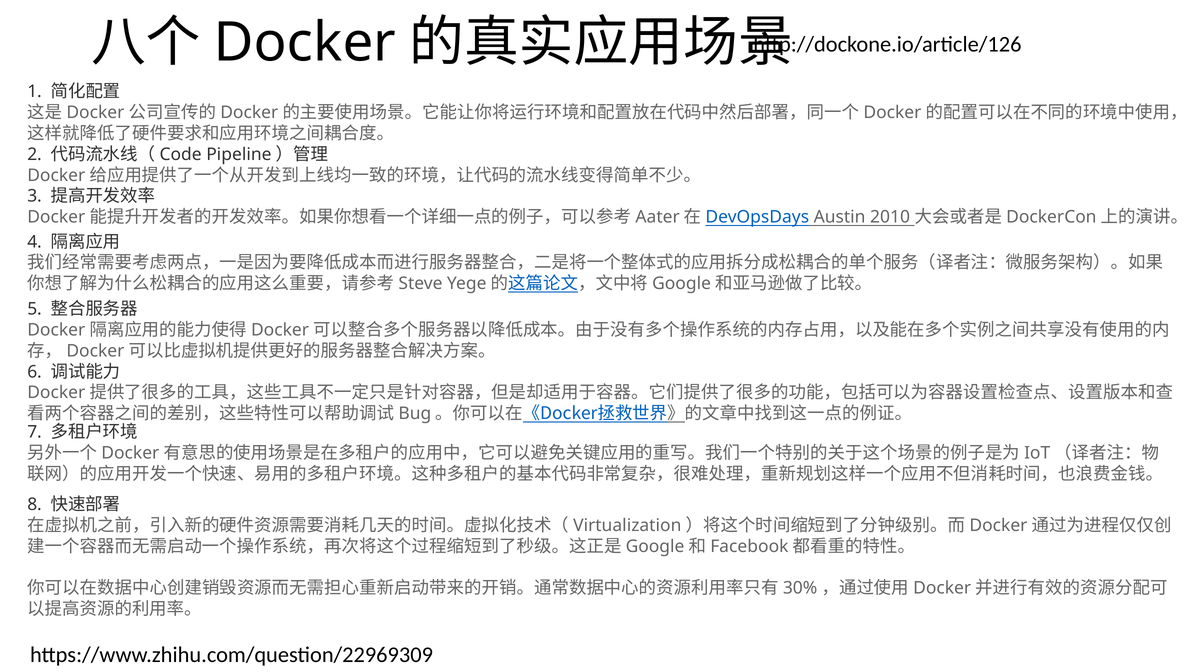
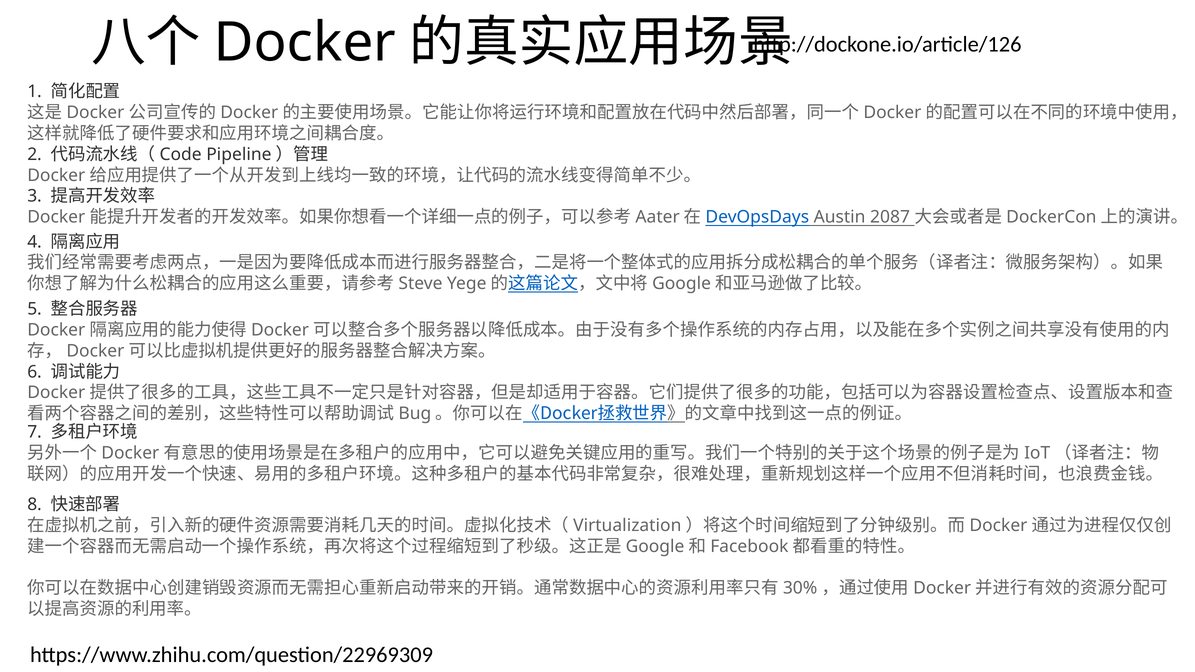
2010: 2010 -> 2087 (890, 217)
